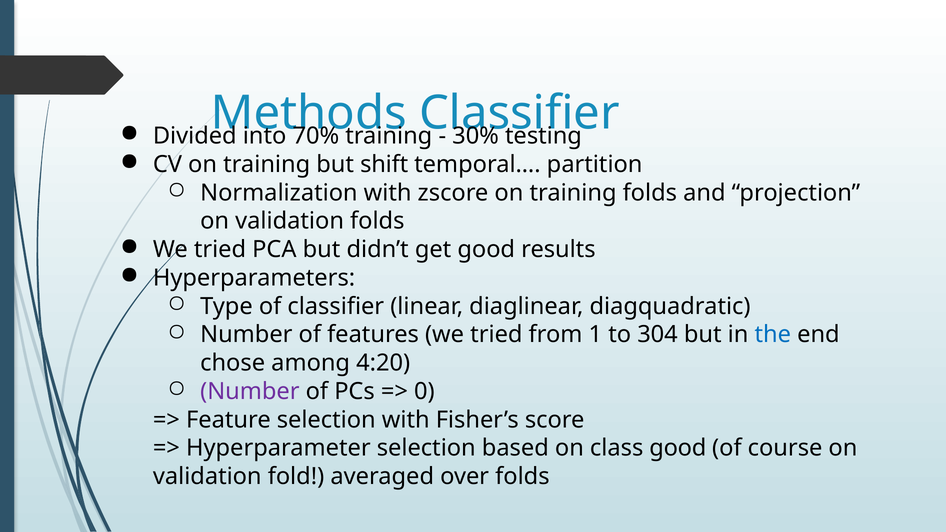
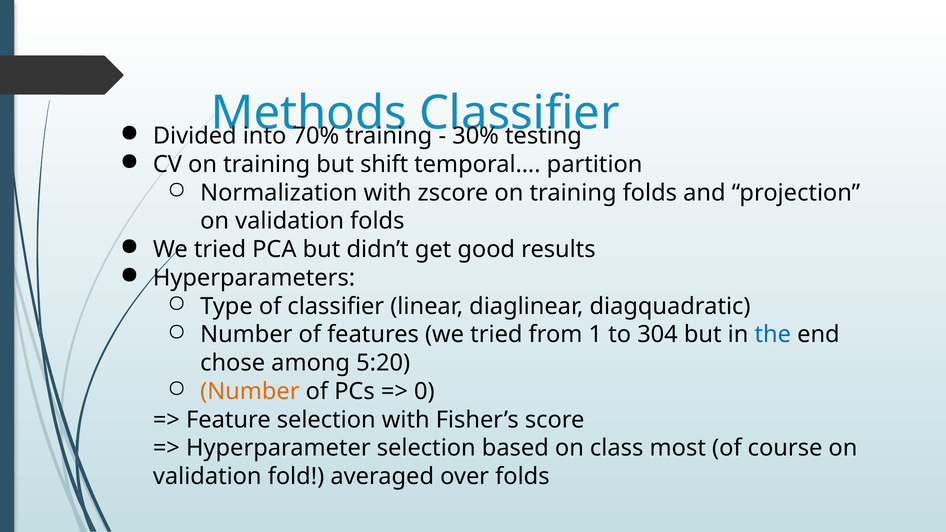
4:20: 4:20 -> 5:20 (383, 363)
Number colour: purple -> orange (250, 391)
class good: good -> most (678, 448)
